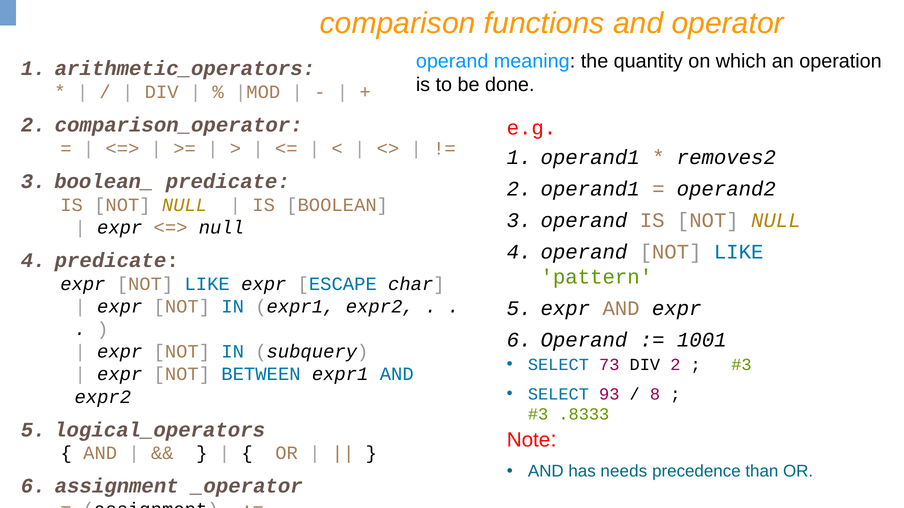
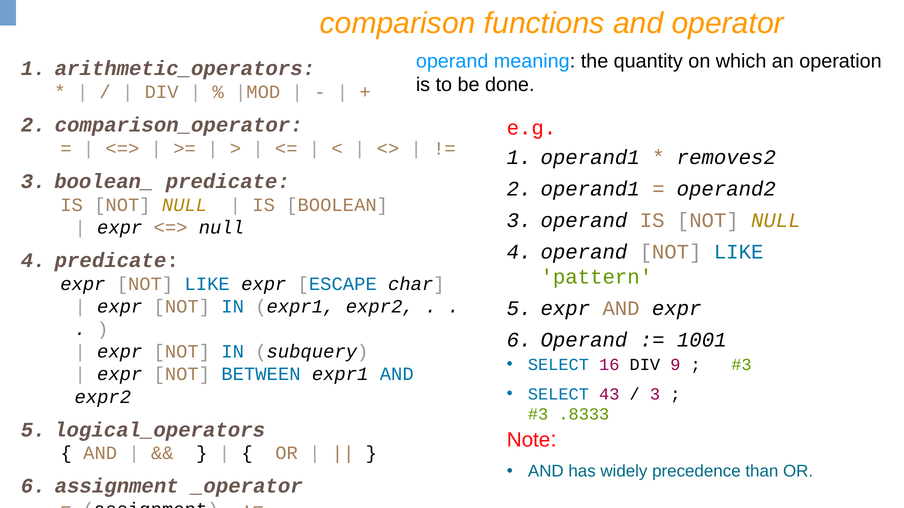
73: 73 -> 16 (609, 365)
DIV 2: 2 -> 9 (675, 365)
93: 93 -> 43 (609, 394)
8: 8 -> 3 (655, 394)
needs: needs -> widely (624, 472)
